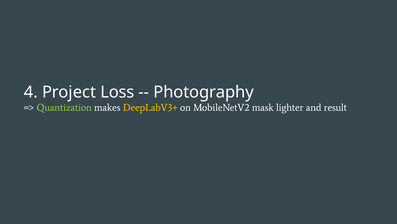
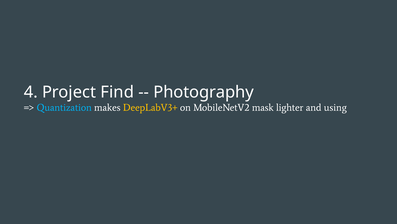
Loss: Loss -> Find (117, 92)
Quantization colour: light green -> light blue (64, 107)
result: result -> using (335, 107)
